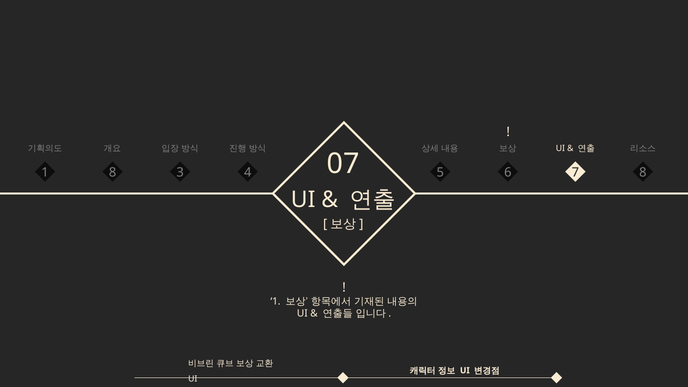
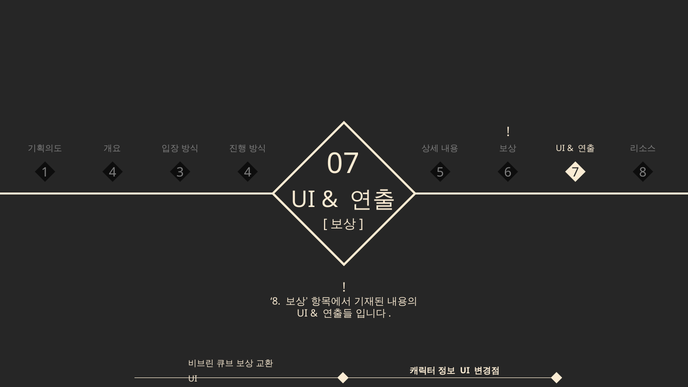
1 8: 8 -> 4 (113, 173)
1: 1 -> 8 (275, 301)
